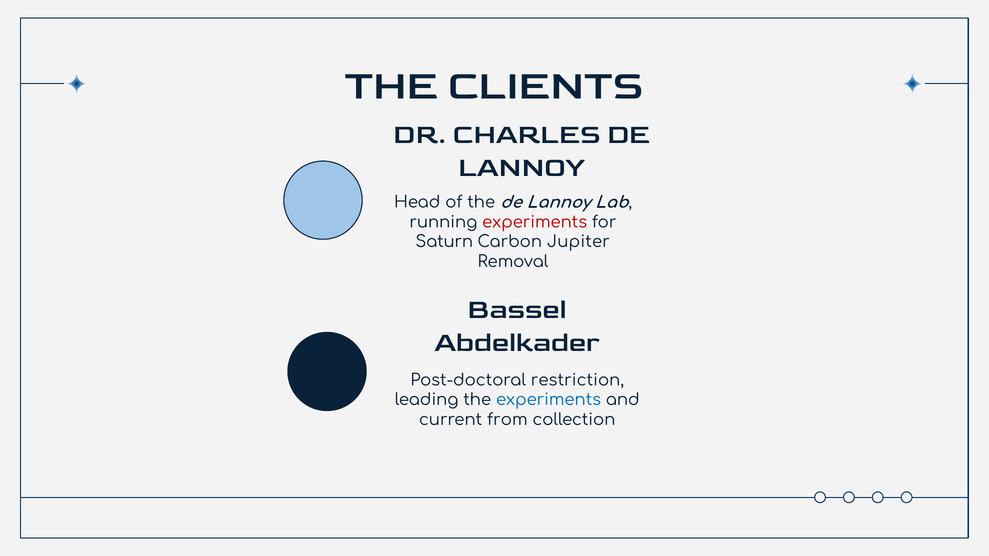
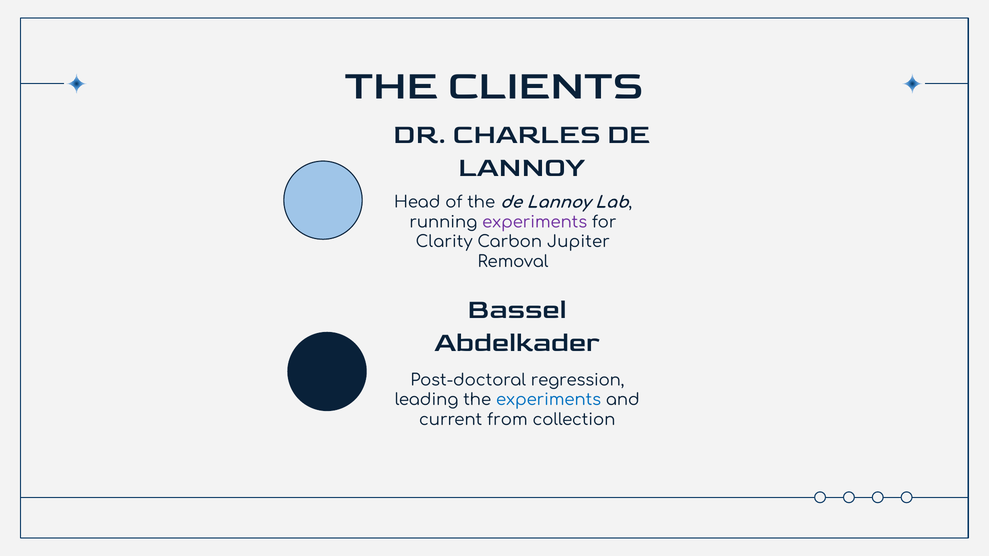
experiments colour: red -> purple (535, 222)
Saturn: Saturn -> Clarity (444, 242)
restriction: restriction -> regression (578, 381)
